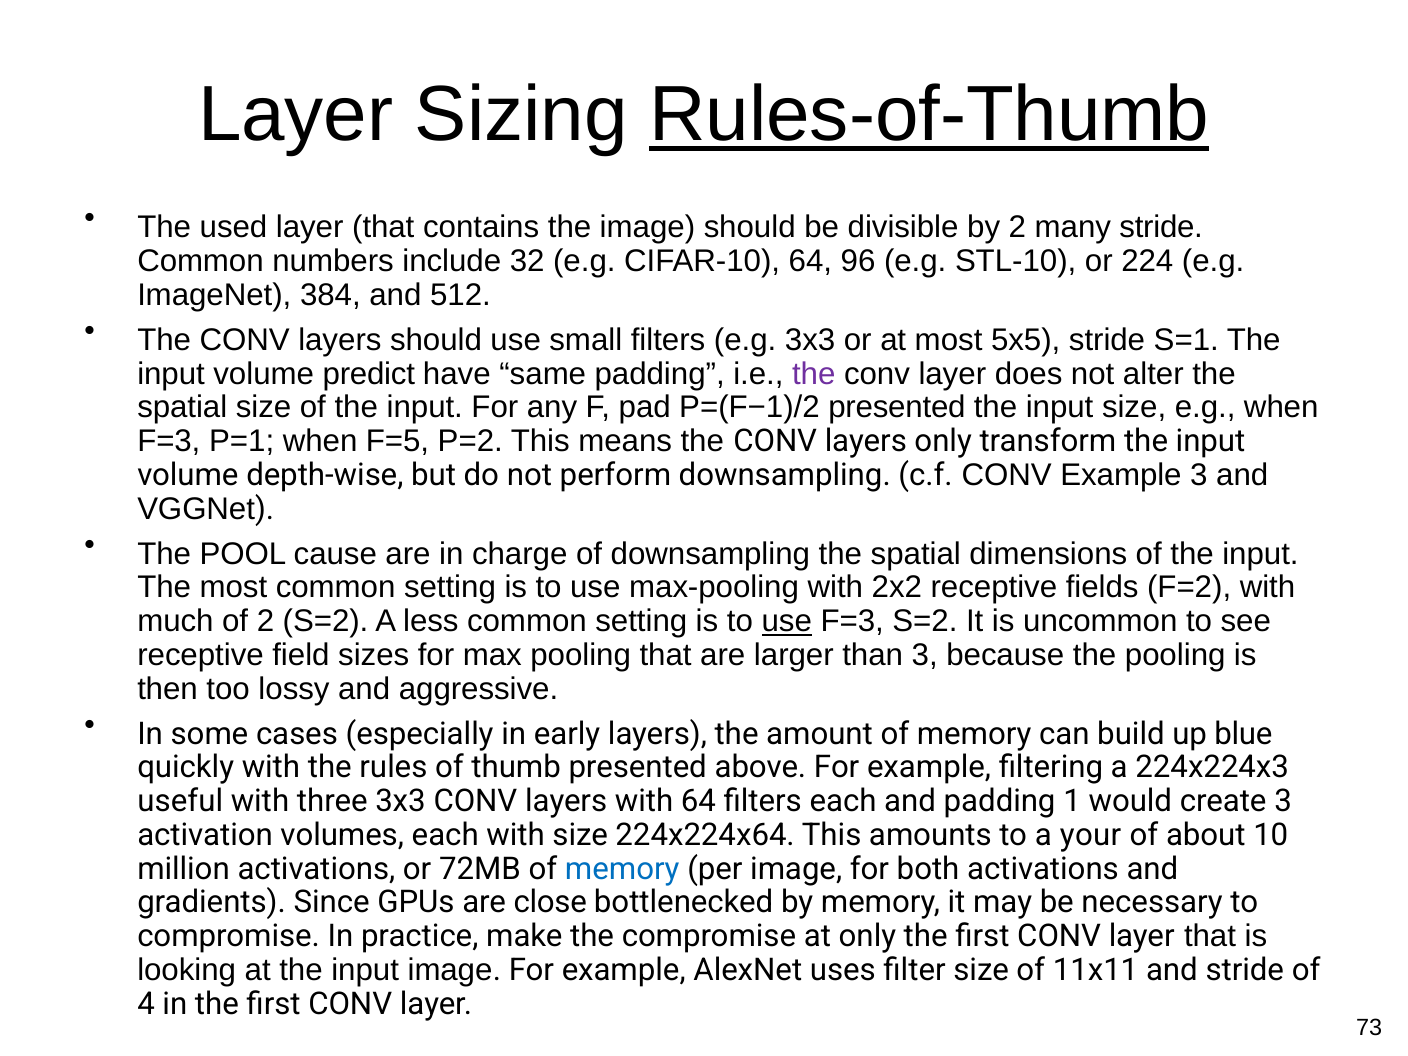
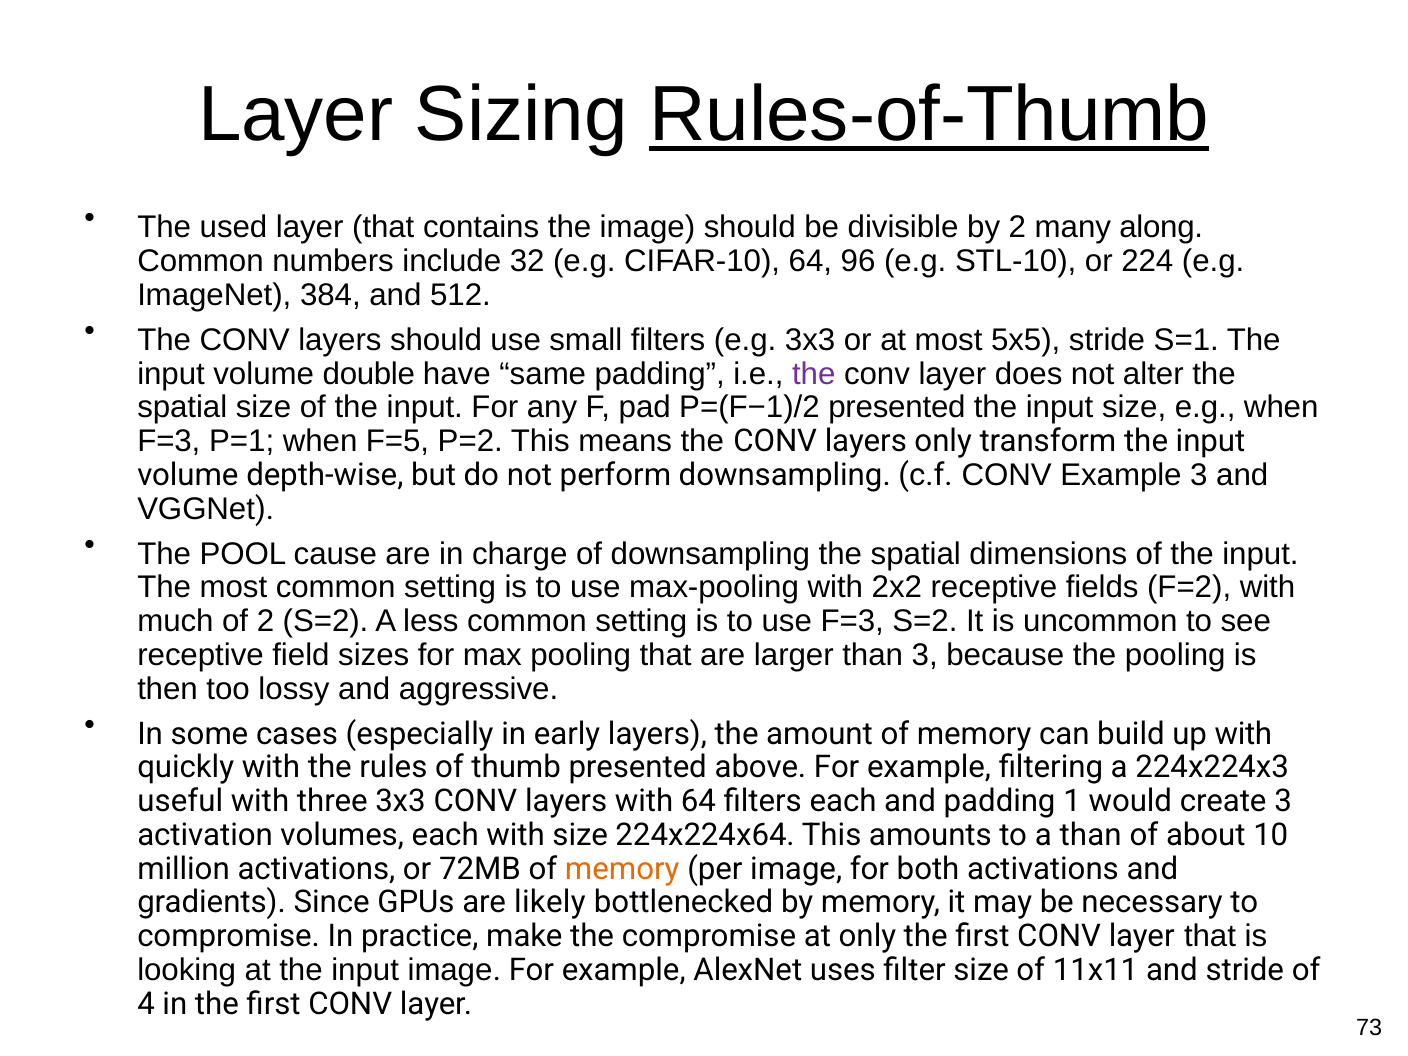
many stride: stride -> along (1161, 227)
predict: predict -> double (369, 374)
use underline: present -> none (787, 621)
up blue: blue -> with (1243, 734)
a your: your -> than (1091, 835)
memory colour: blue -> orange (622, 869)
close: close -> likely (550, 903)
